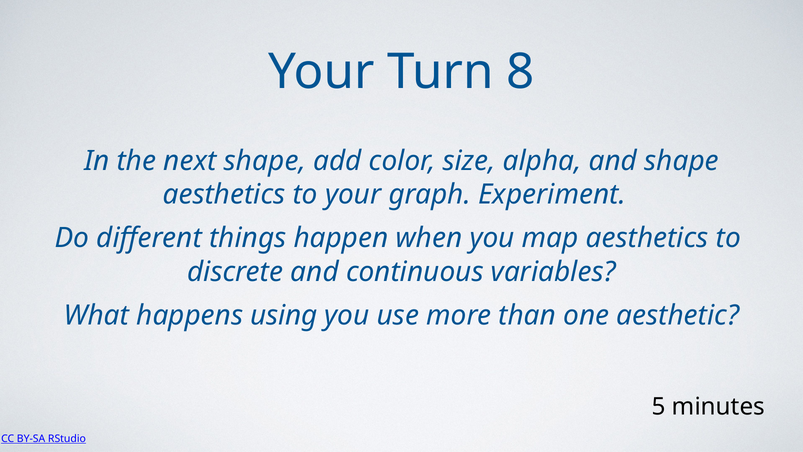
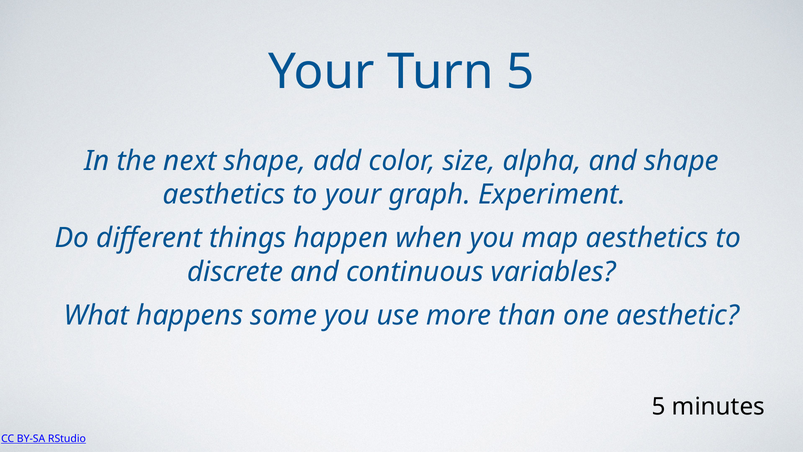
Turn 8: 8 -> 5 (520, 72)
using: using -> some (284, 315)
